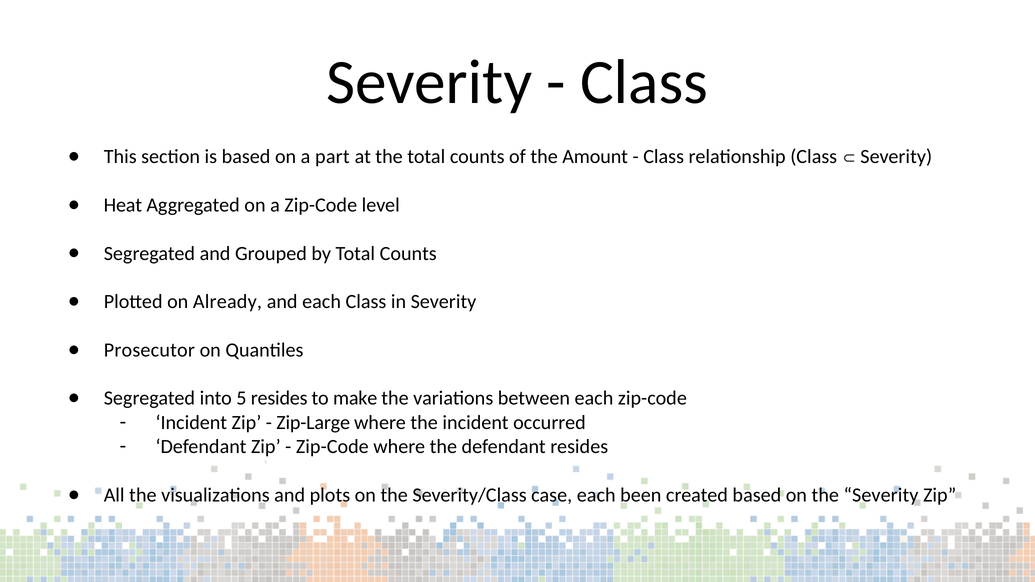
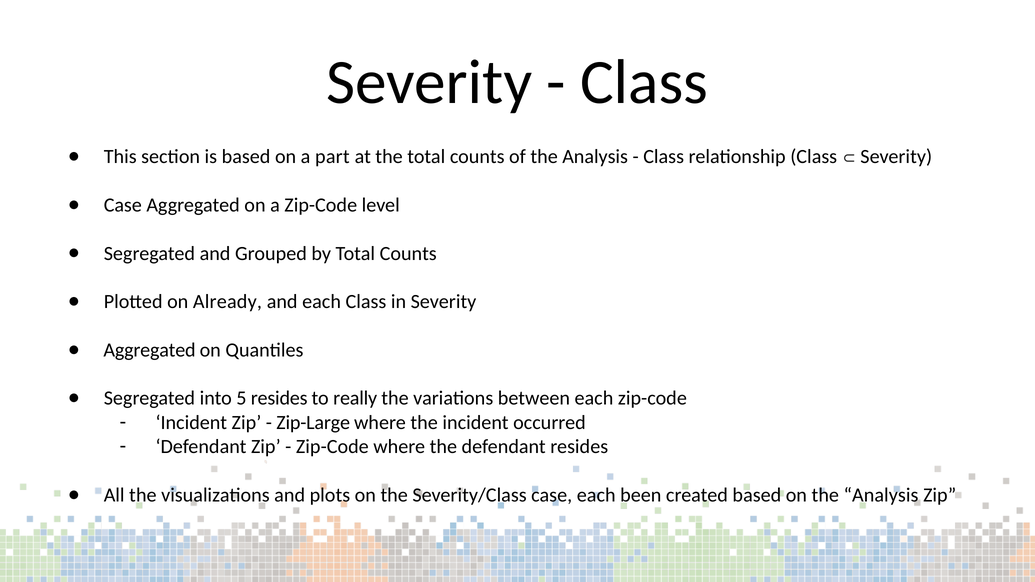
of the Amount: Amount -> Analysis (595, 157)
Heat: Heat -> Case (123, 205)
Prosecutor: Prosecutor -> Aggregated (150, 350)
make: make -> really (355, 398)
on the Severity: Severity -> Analysis (881, 495)
